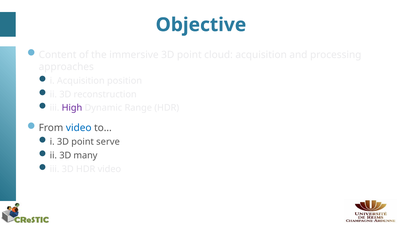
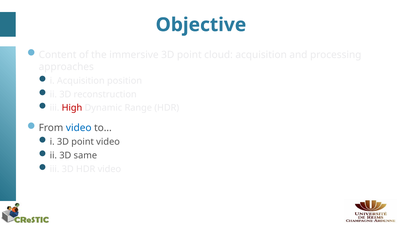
High colour: purple -> red (72, 108)
point serve: serve -> video (108, 142)
many: many -> same (85, 156)
